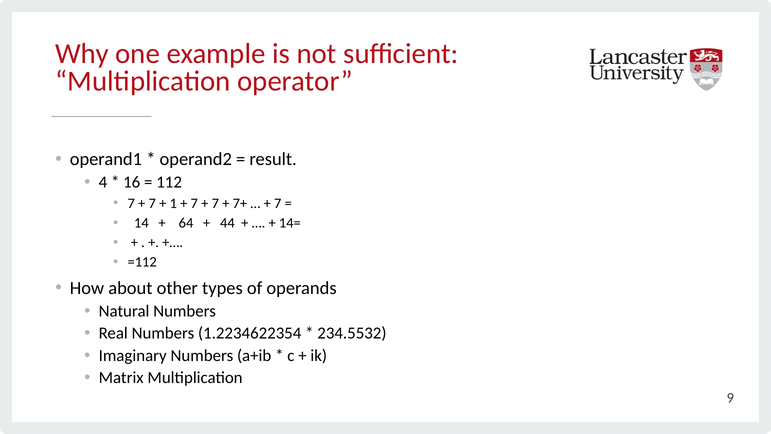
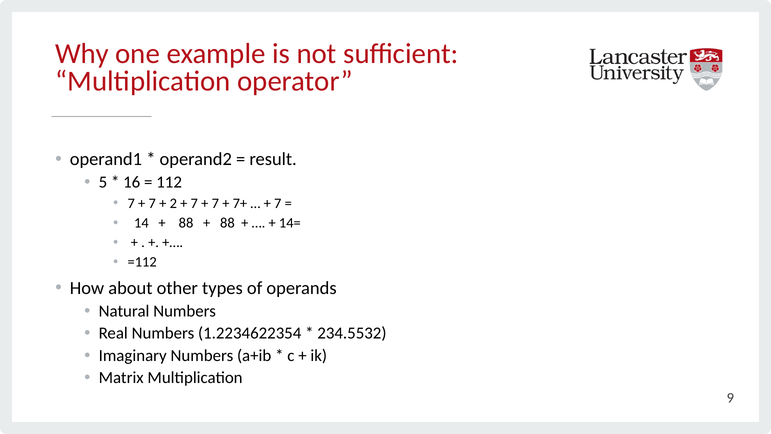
4: 4 -> 5 (103, 182)
1: 1 -> 2 (173, 203)
64: 64 -> 88 (186, 223)
44: 44 -> 88 (227, 223)
